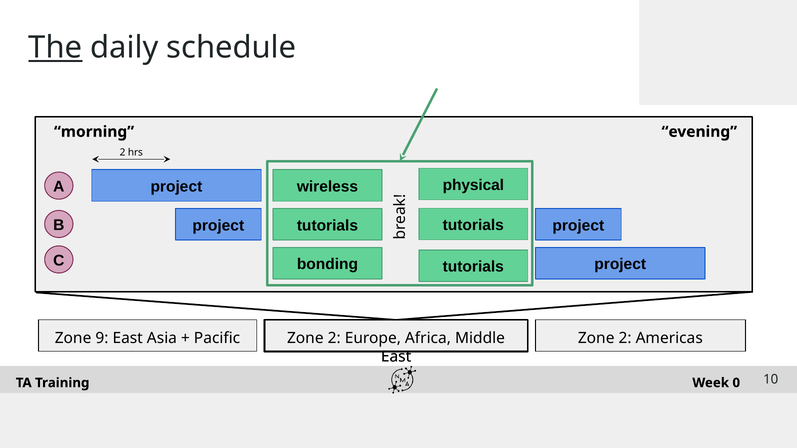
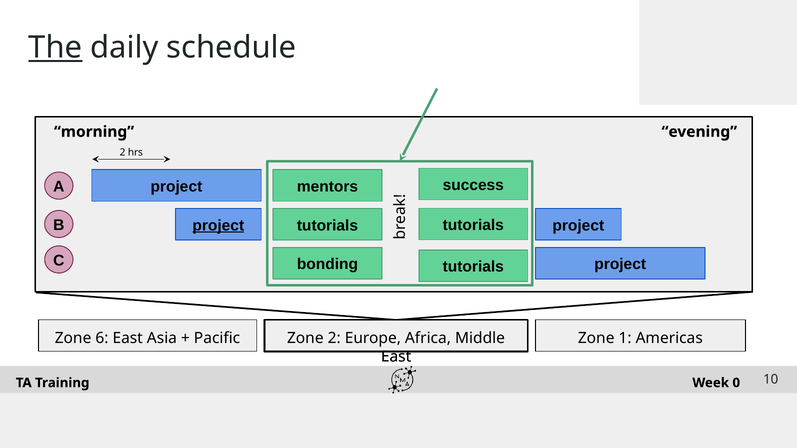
wireless: wireless -> mentors (327, 187)
physical: physical -> success (473, 185)
project underline: none -> present (218, 226)
9: 9 -> 6 (102, 338)
2: 2 -> 1 (625, 338)
